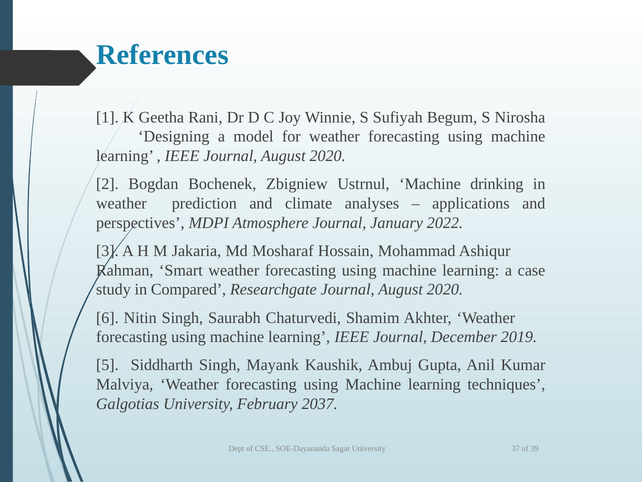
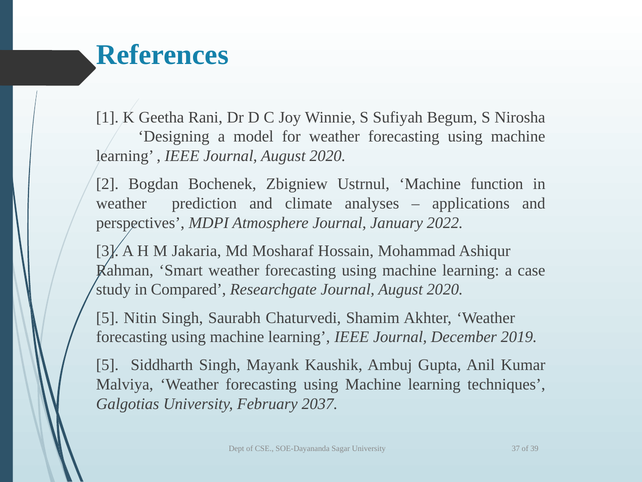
drinking: drinking -> function (497, 184)
6: 6 -> 5 (107, 317)
